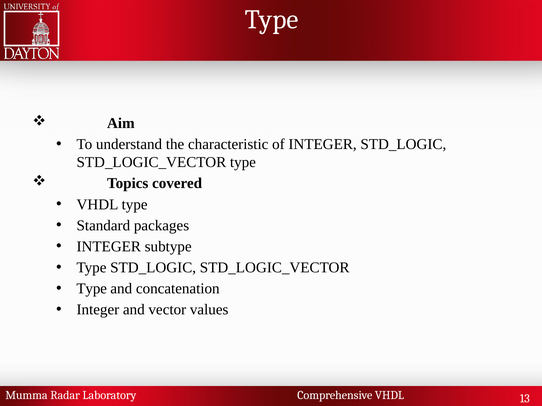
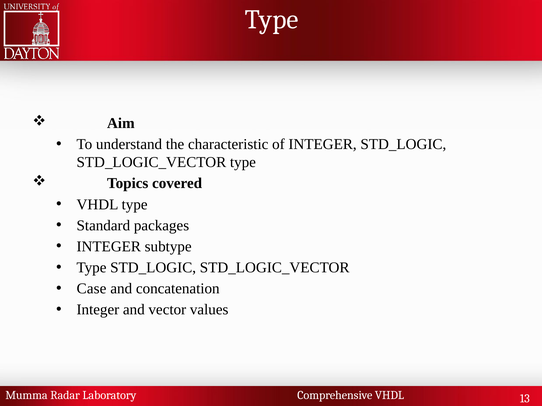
Type: Type -> Case (92, 289)
